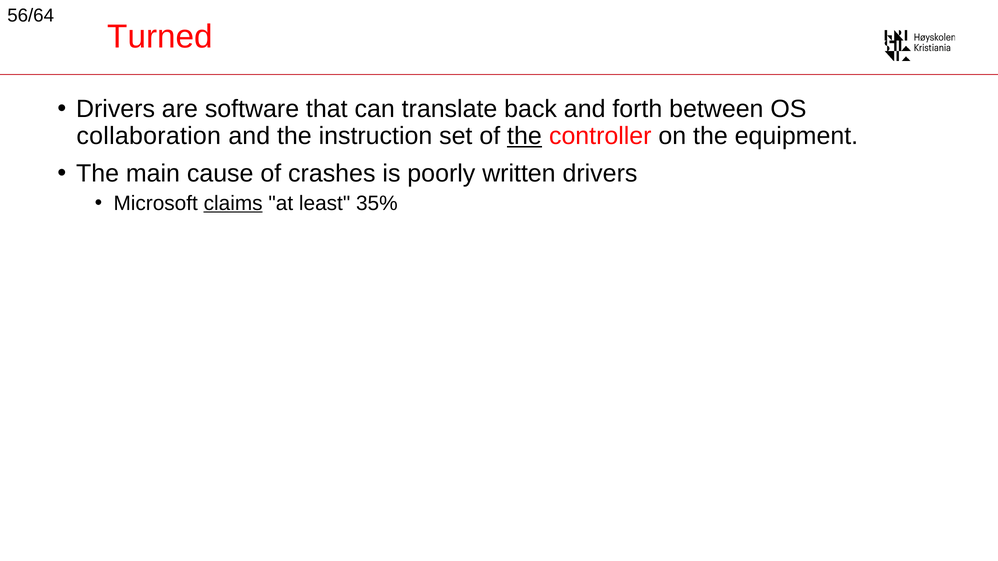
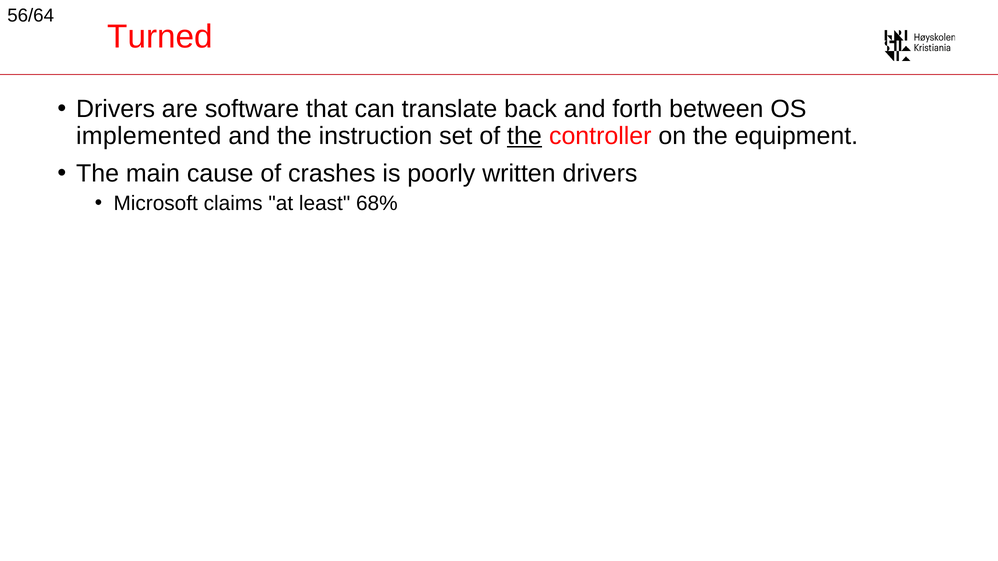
collaboration: collaboration -> implemented (149, 136)
claims underline: present -> none (233, 203)
35%: 35% -> 68% (377, 203)
